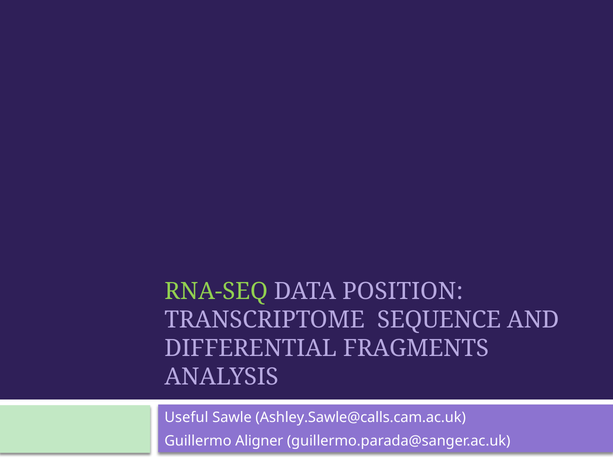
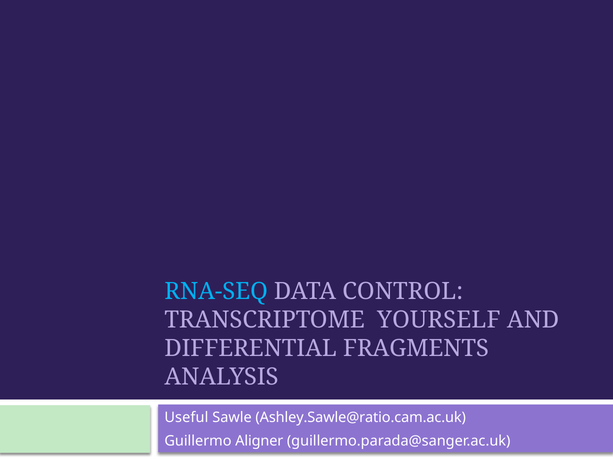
RNA-SEQ colour: light green -> light blue (216, 292)
POSITION: POSITION -> CONTROL (403, 292)
SEQUENCE: SEQUENCE -> YOURSELF (439, 320)
Ashley.Sawle@calls.cam.ac.uk: Ashley.Sawle@calls.cam.ac.uk -> Ashley.Sawle@ratio.cam.ac.uk (361, 418)
